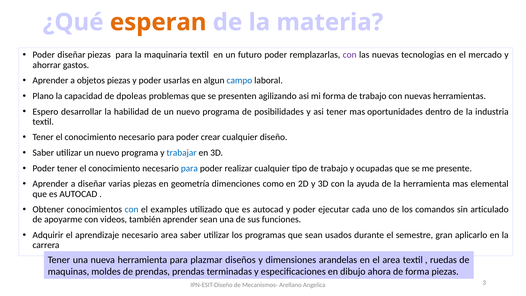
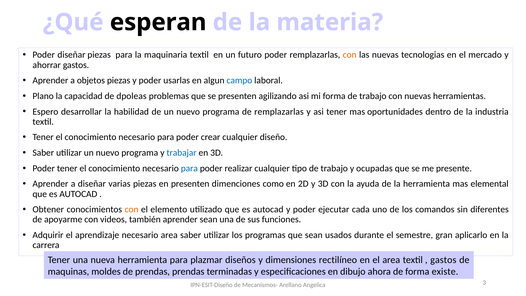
esperan colour: orange -> black (158, 22)
con colour: purple -> orange (350, 55)
de posibilidades: posibilidades -> remplazarlas (279, 112)
en geometría: geometría -> presenten (190, 184)
con colour: blue -> orange (132, 209)
examples: examples -> elemento (169, 209)
articulado: articulado -> diferentes (490, 209)
arandelas: arandelas -> rectilíneo (338, 260)
ruedas: ruedas -> gastos (443, 260)
forma piezas: piezas -> existe (445, 271)
